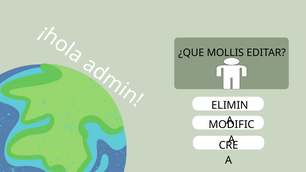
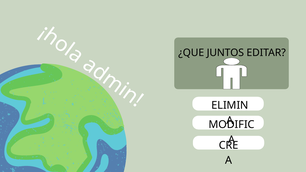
MOLLIS: MOLLIS -> JUNTOS (225, 53)
